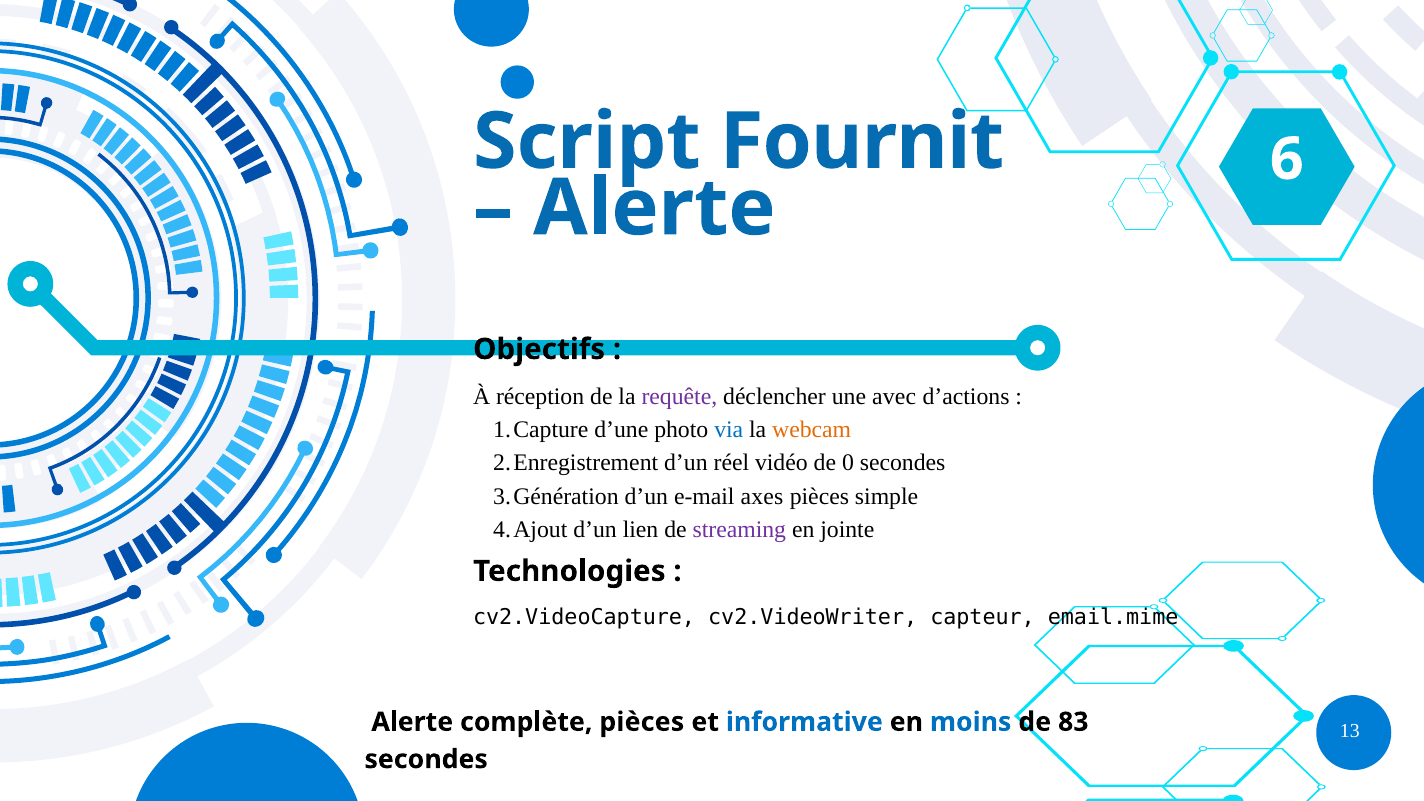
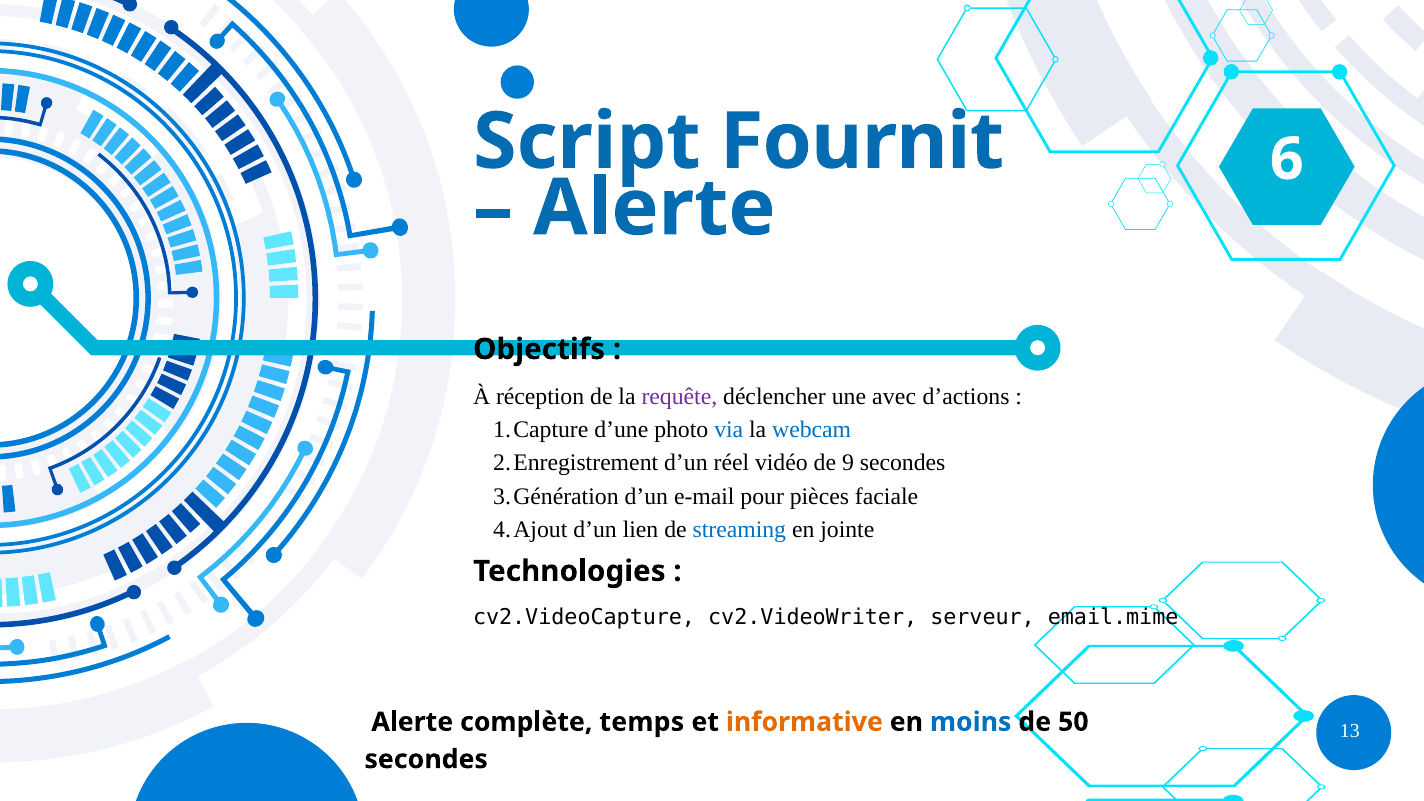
webcam colour: orange -> blue (812, 430)
0: 0 -> 9 (848, 463)
axes: axes -> pour (762, 496)
simple: simple -> faciale (887, 496)
streaming colour: purple -> blue (739, 530)
capteur: capteur -> serveur (983, 617)
complète pièces: pièces -> temps (642, 722)
informative colour: blue -> orange (804, 722)
83: 83 -> 50 (1073, 722)
